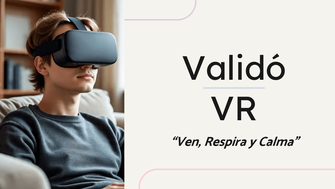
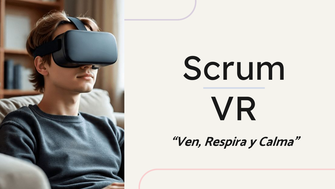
Validó: Validó -> Scrum (234, 69)
